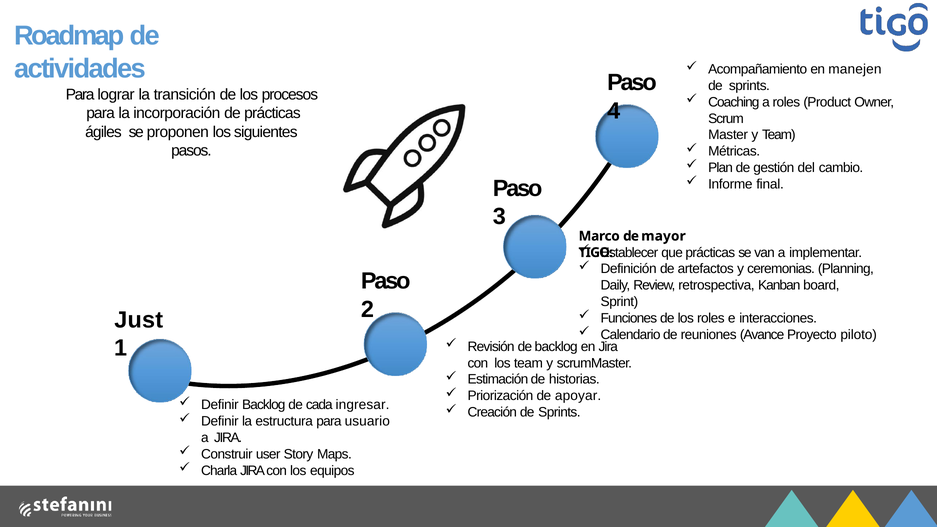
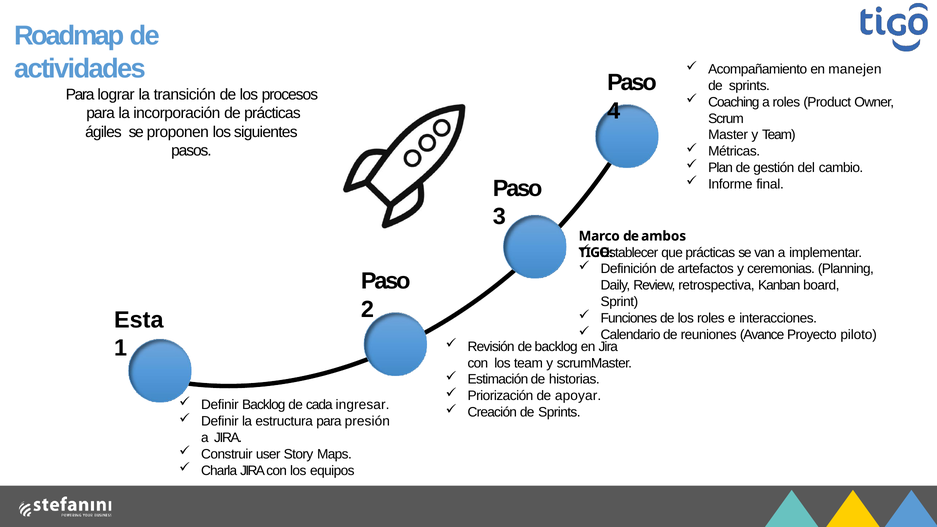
mayor: mayor -> ambos (664, 236)
Just: Just -> Esta (139, 320)
usuario: usuario -> presión (367, 421)
